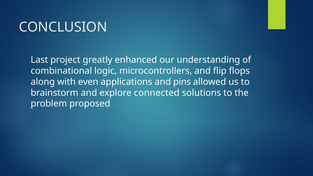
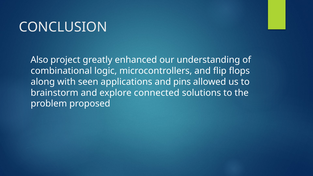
Last: Last -> Also (39, 60)
even: even -> seen (88, 82)
